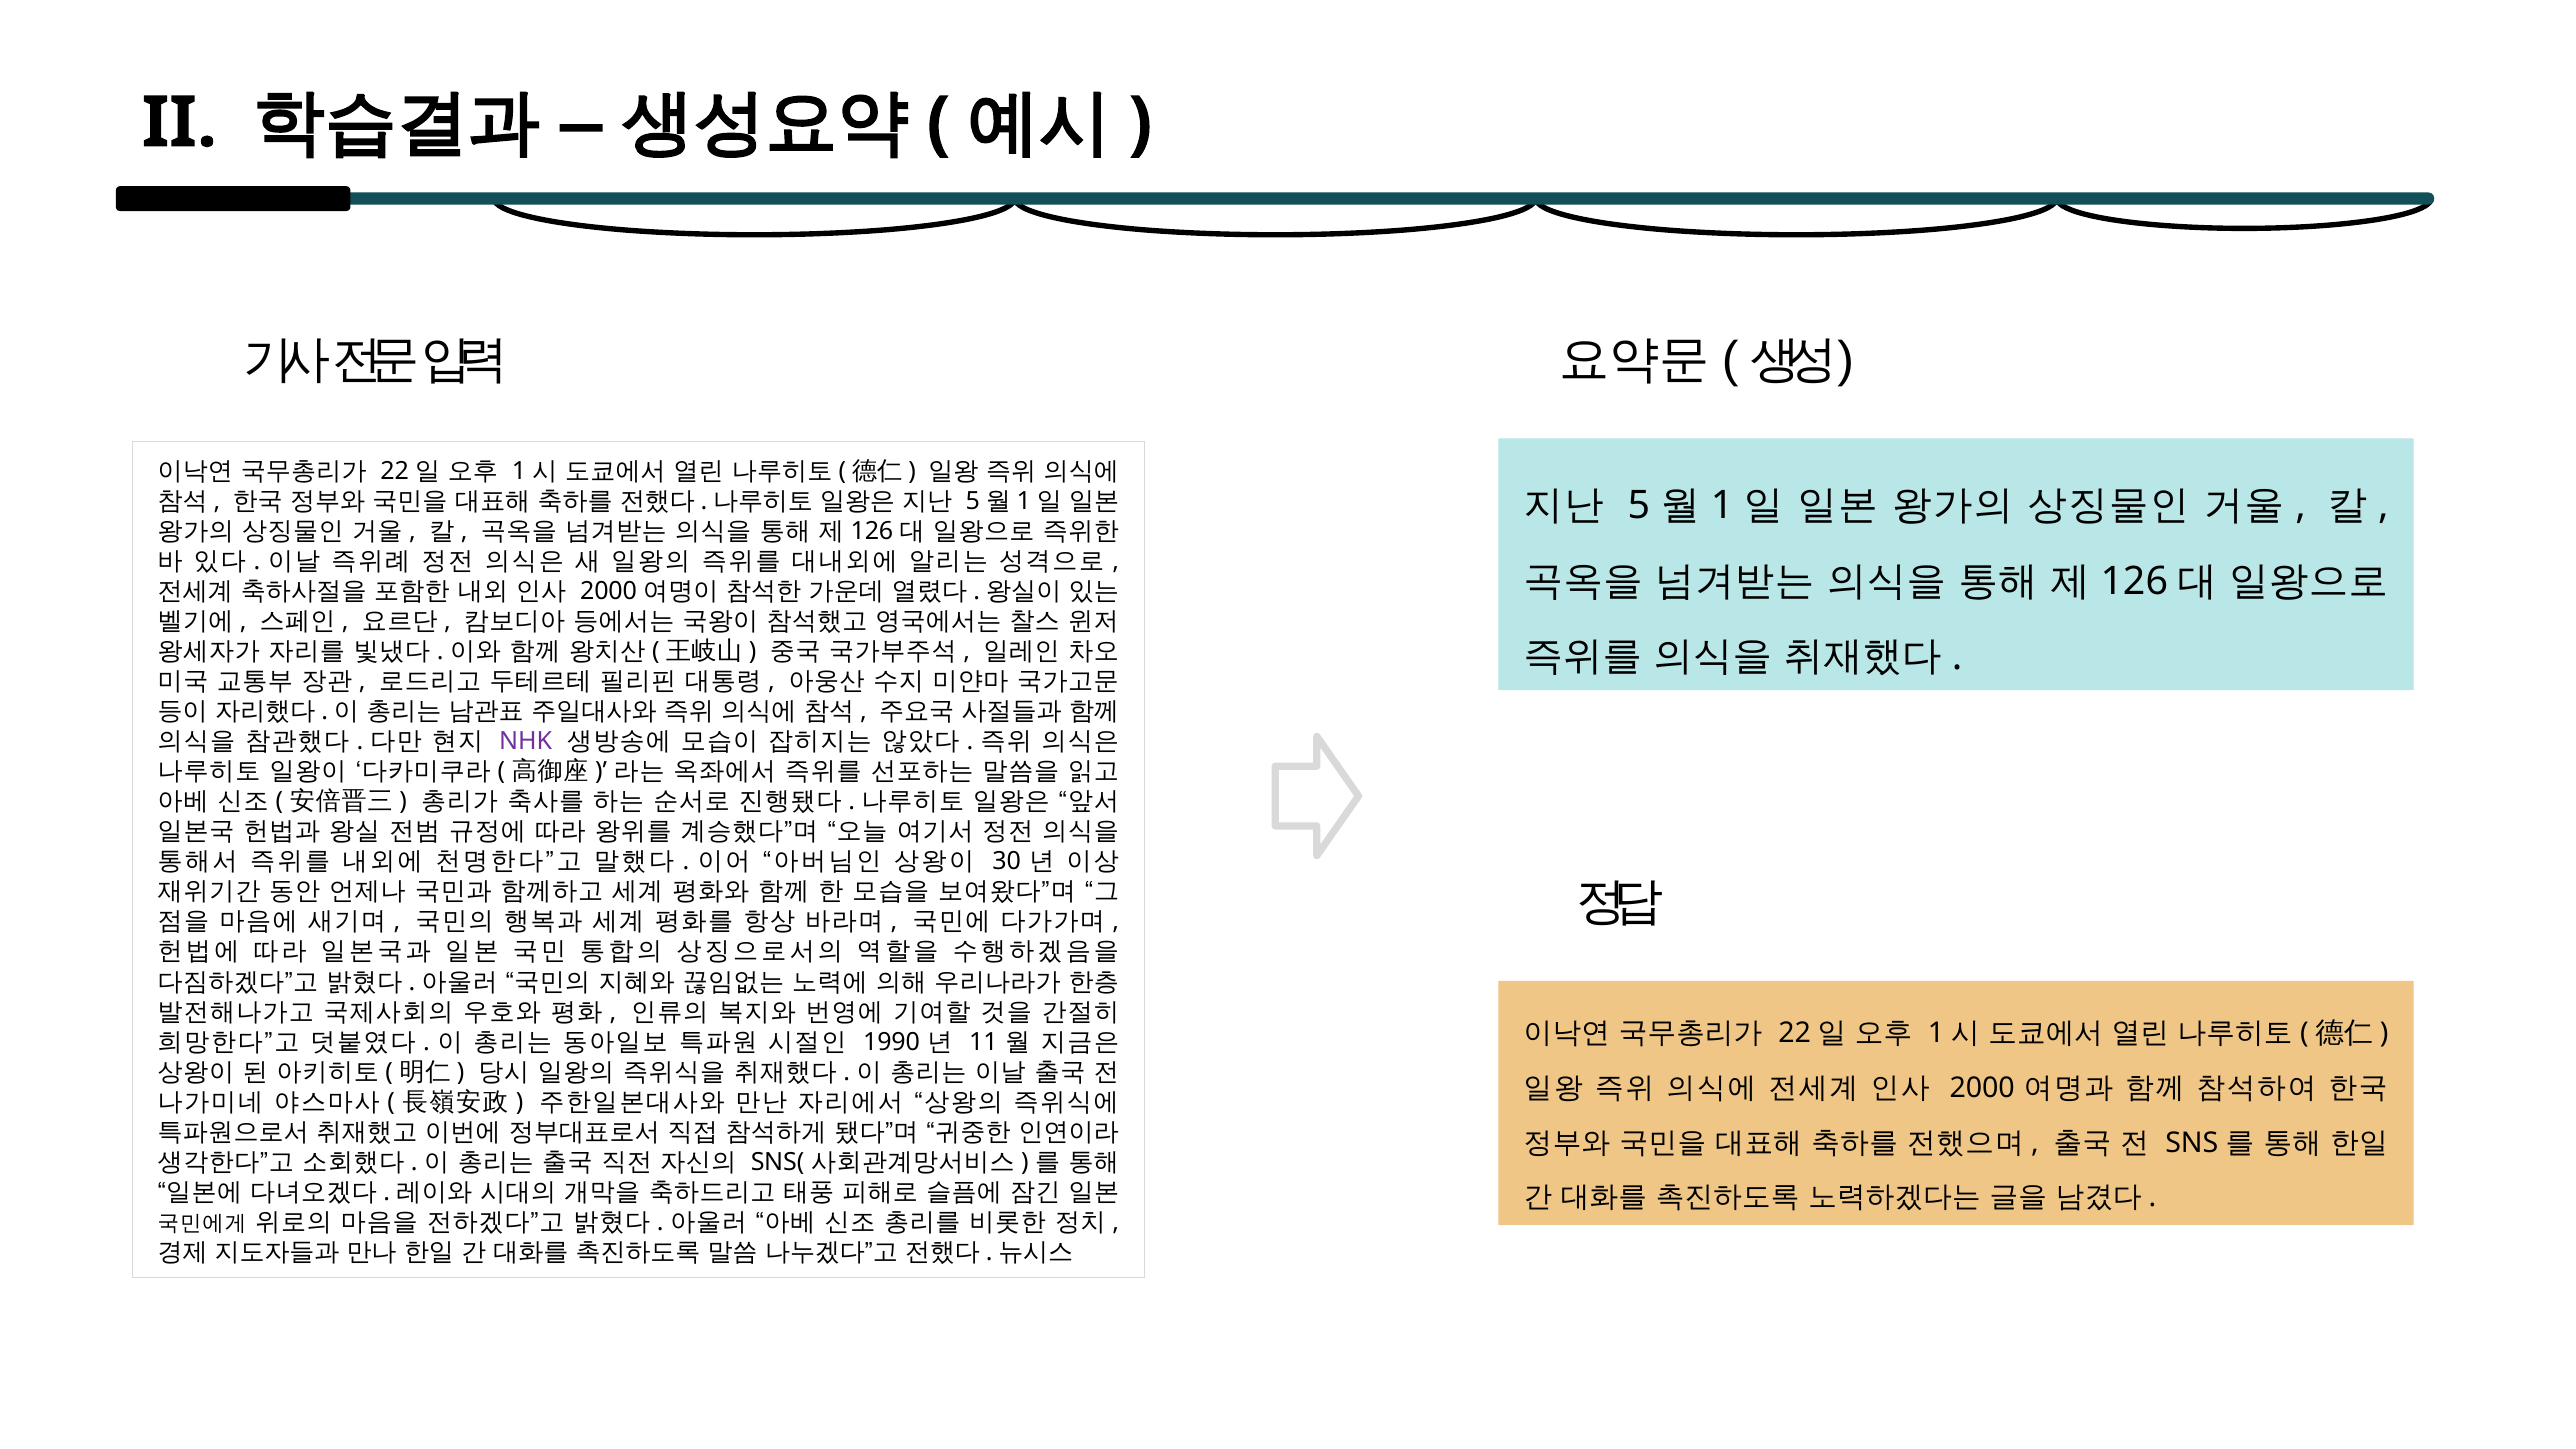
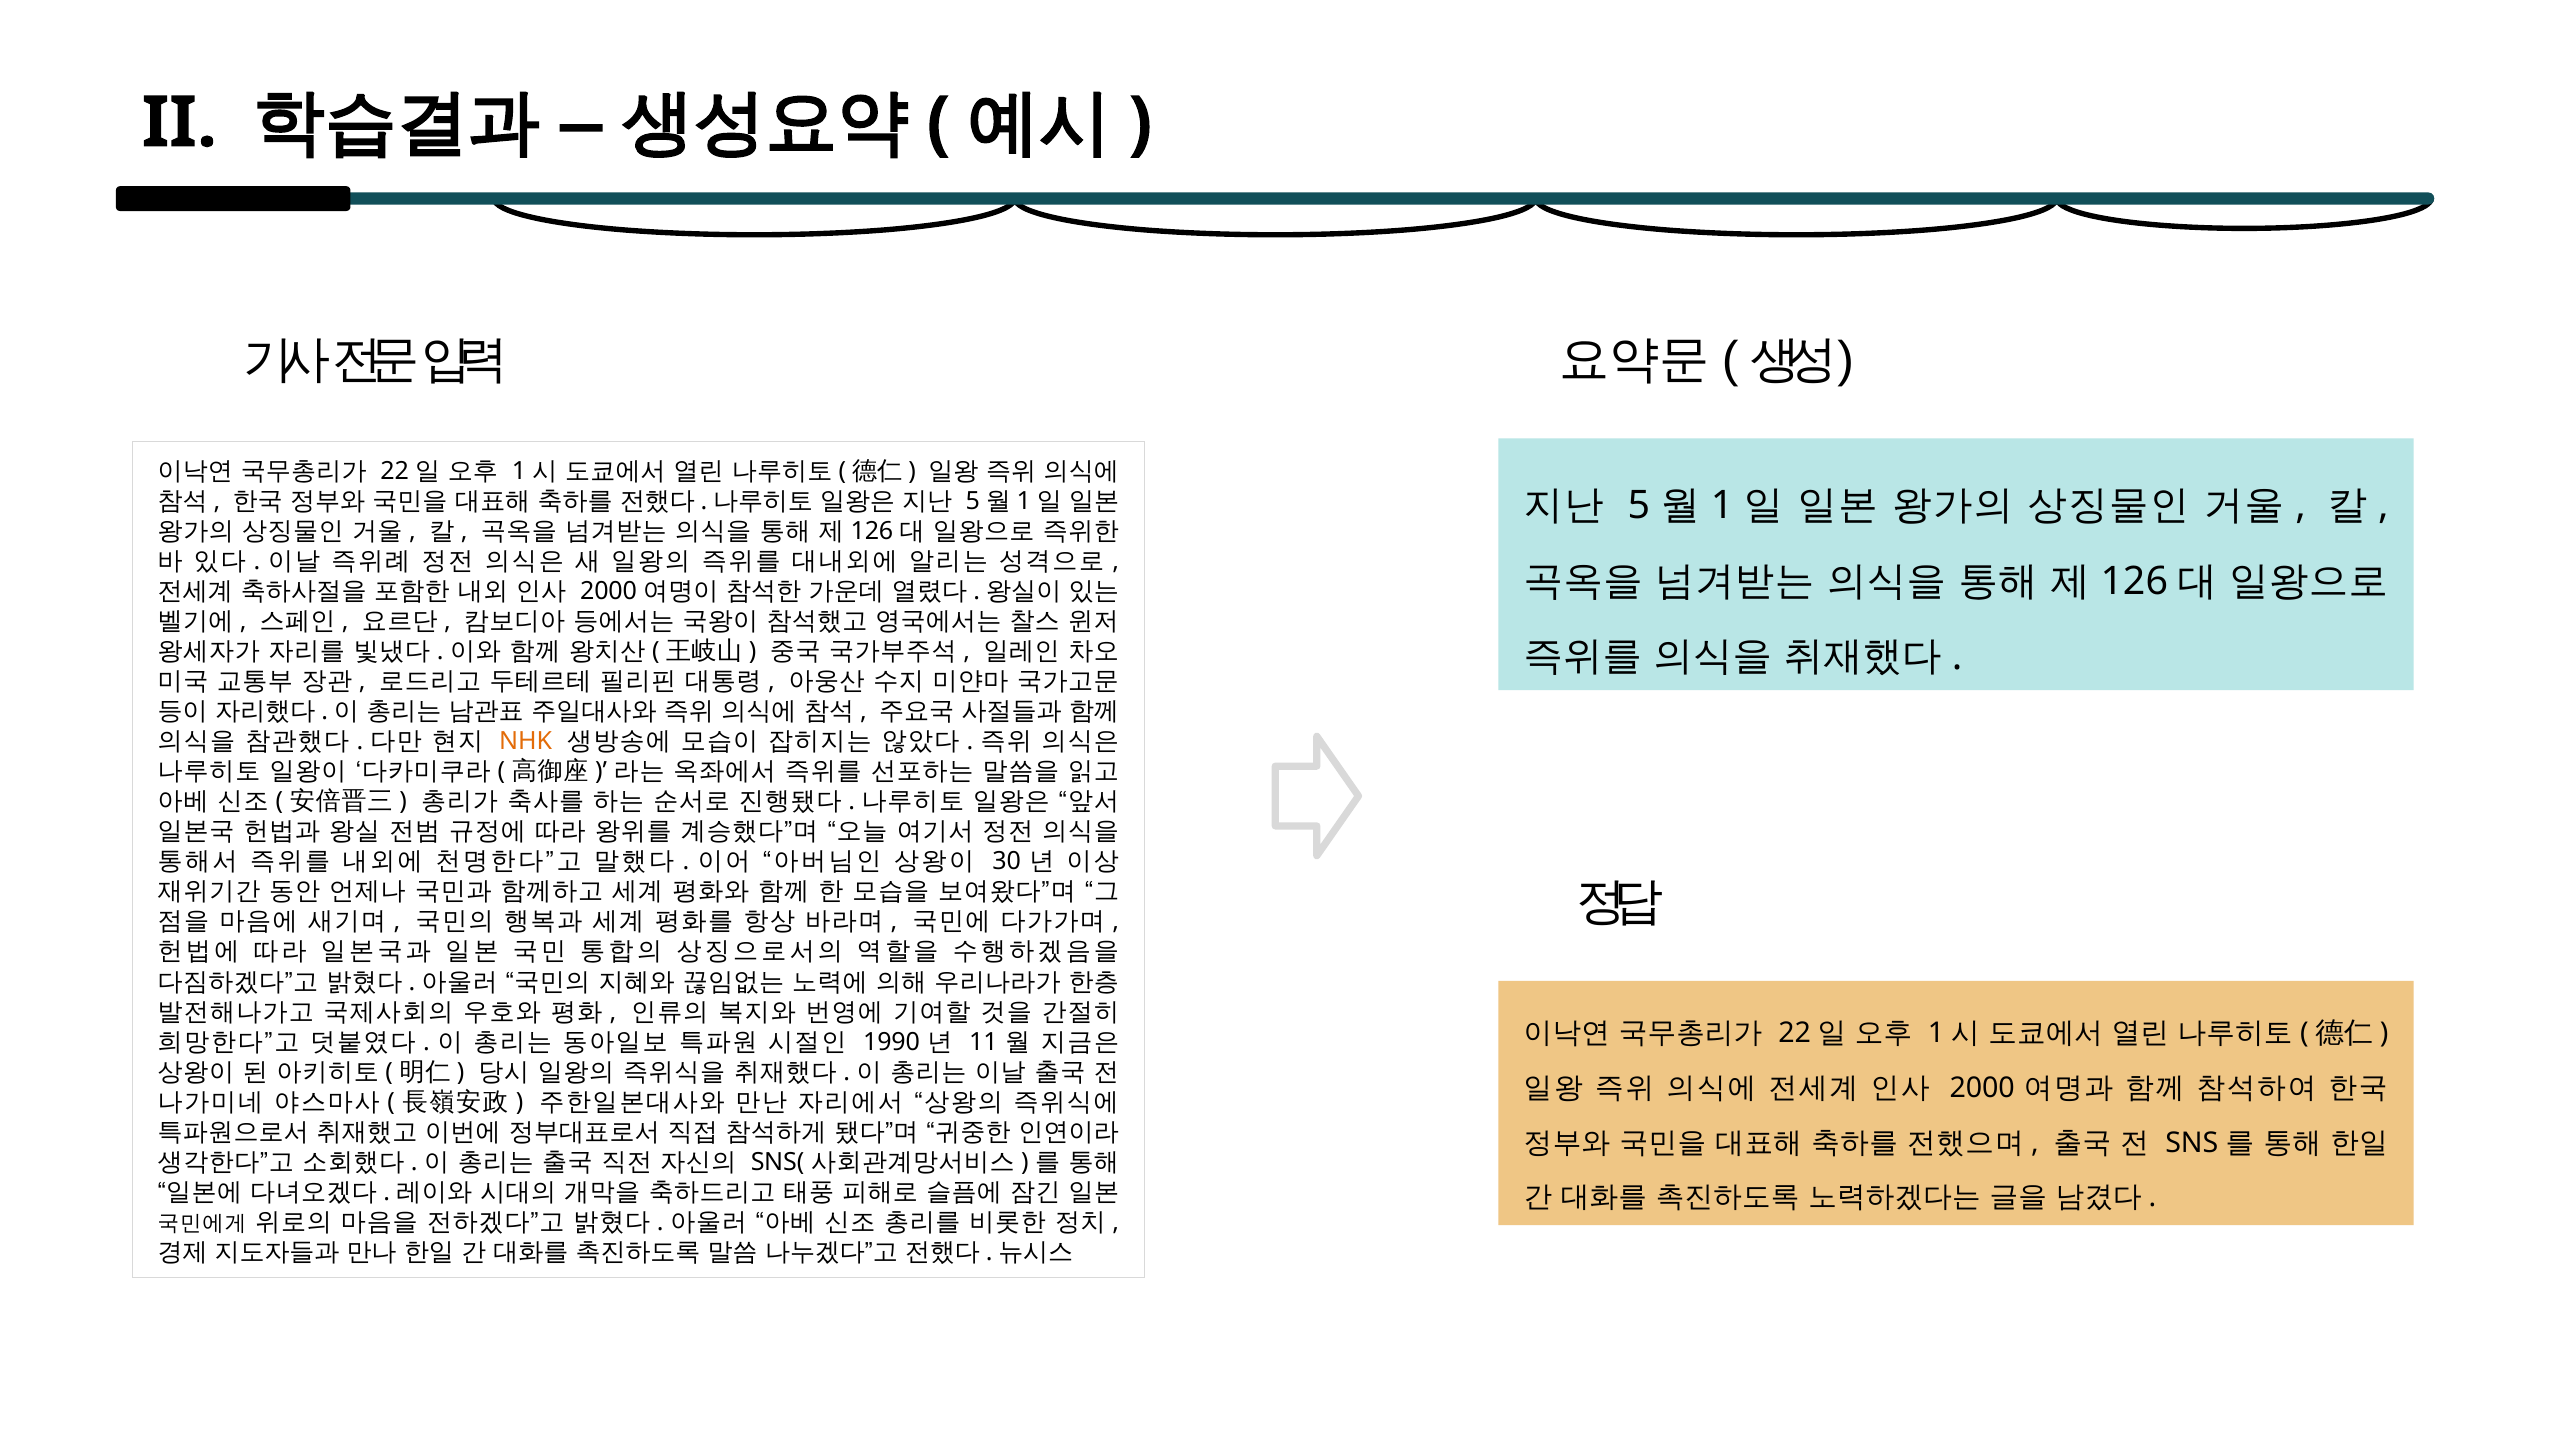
NHK colour: purple -> orange (526, 742)
